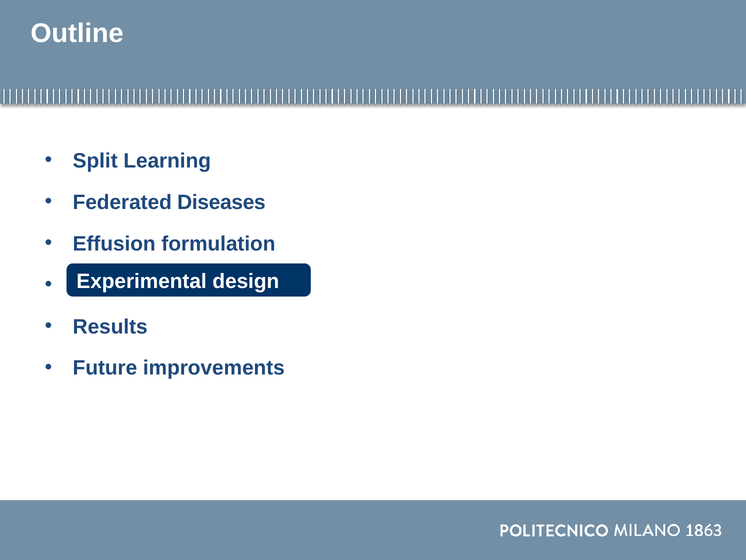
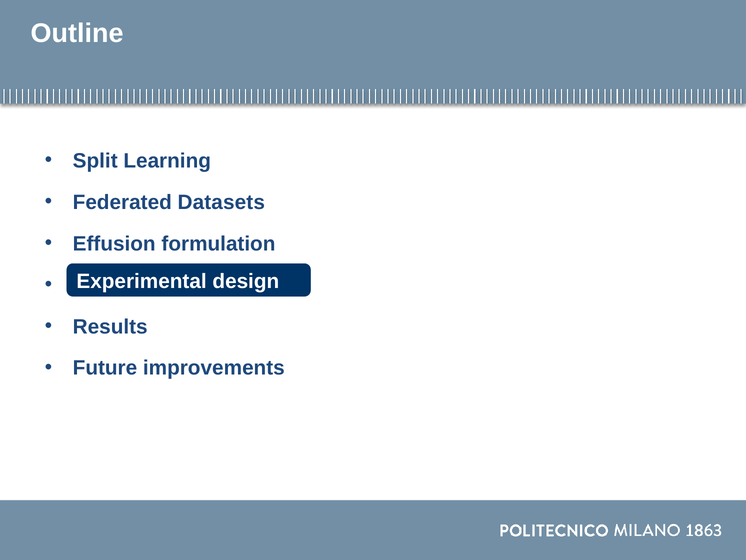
Diseases: Diseases -> Datasets (221, 202)
